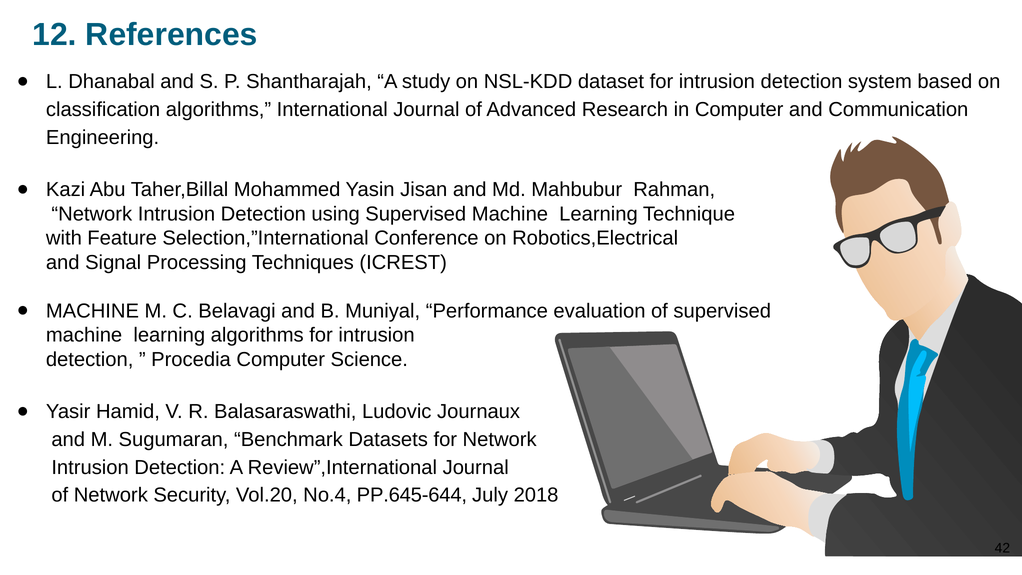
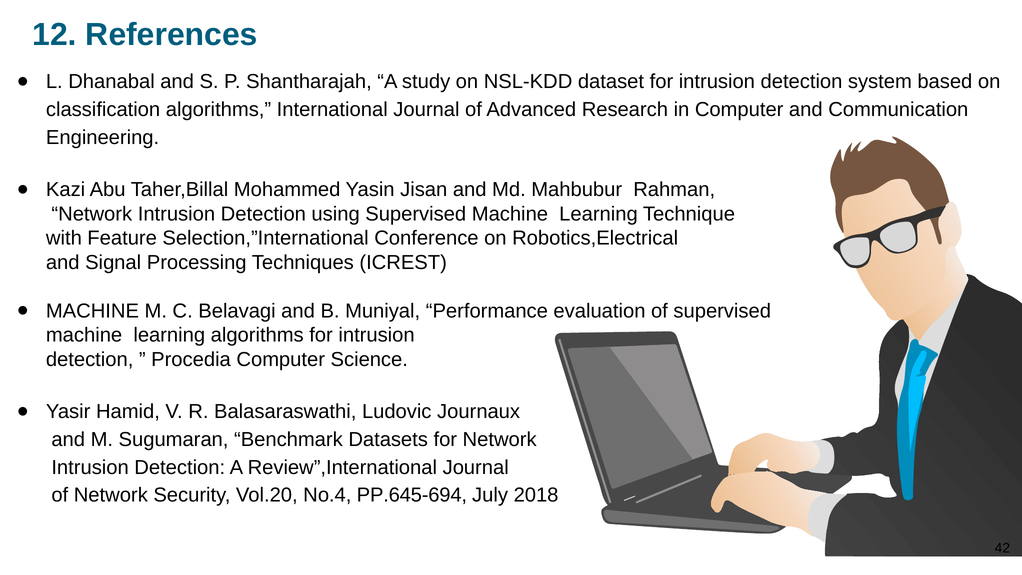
PP.645-644: PP.645-644 -> PP.645-694 (412, 495)
